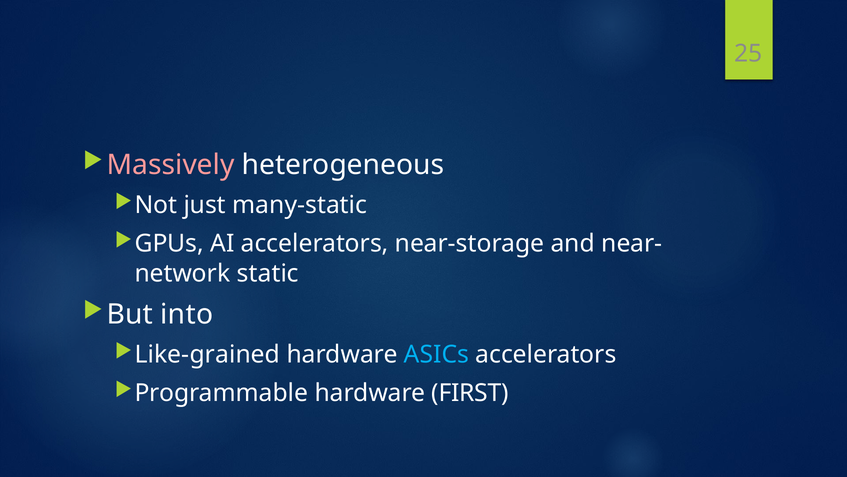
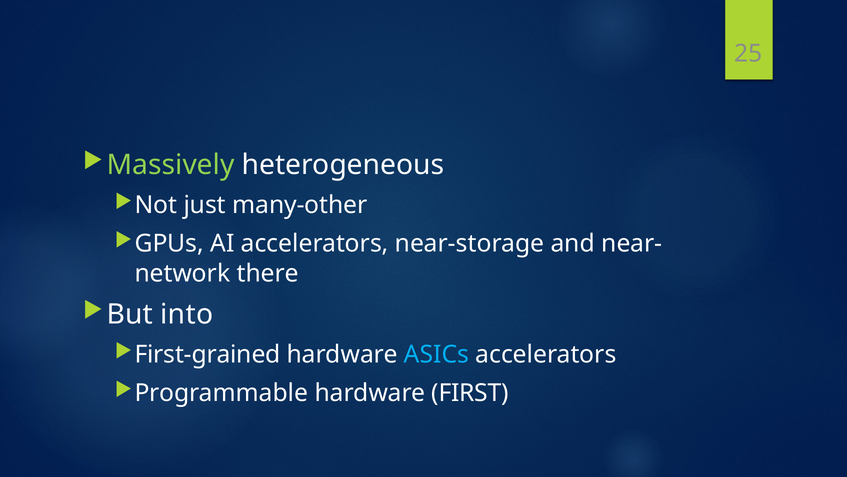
Massively colour: pink -> light green (171, 165)
many-static: many-static -> many-other (300, 205)
static: static -> there (268, 273)
Like-grained: Like-grained -> First-grained (208, 354)
